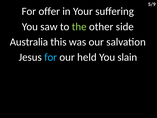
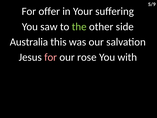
for colour: light blue -> pink (51, 57)
held: held -> rose (87, 57)
slain: slain -> with (127, 57)
